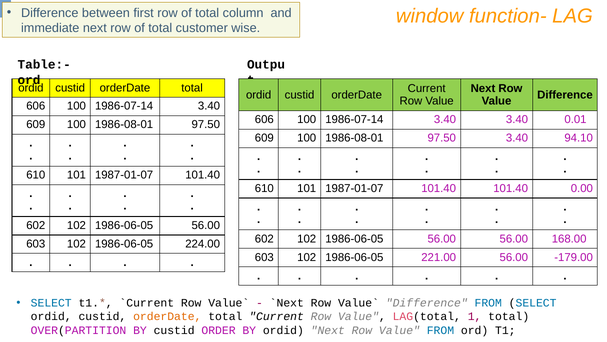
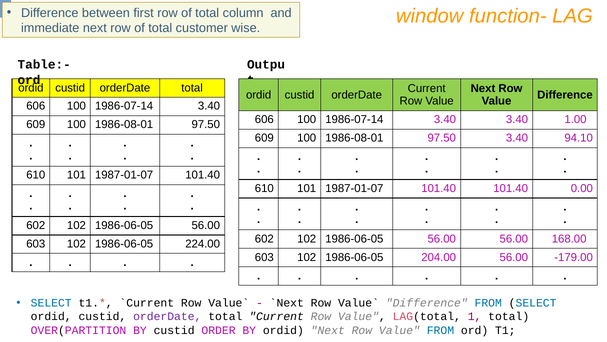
0.01: 0.01 -> 1.00 (575, 119)
221.00: 221.00 -> 204.00 (439, 257)
orderDate colour: orange -> purple (167, 316)
